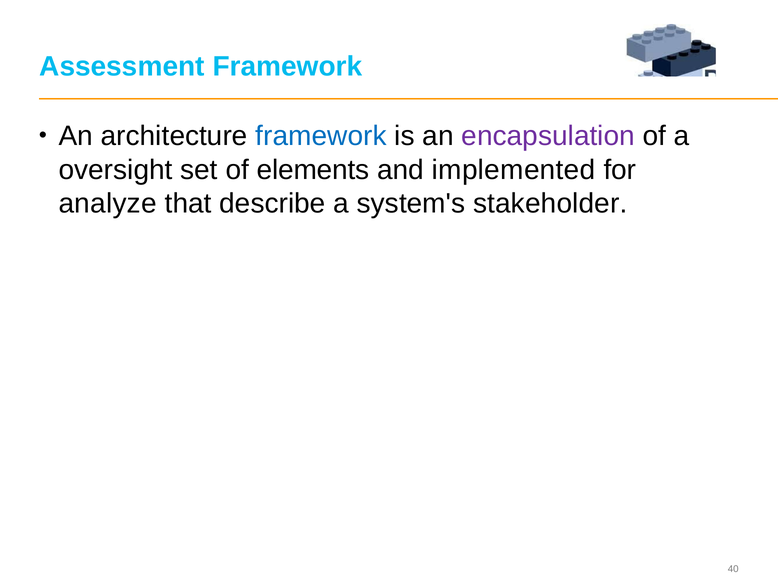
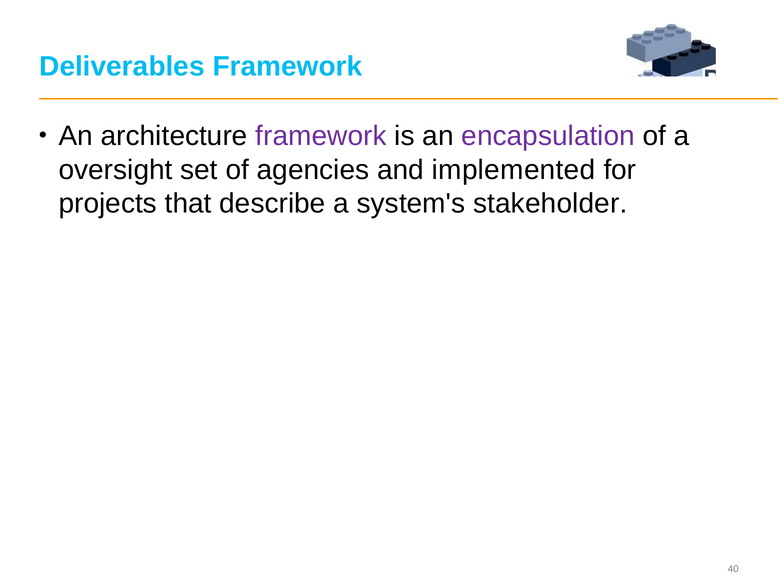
Assessment: Assessment -> Deliverables (122, 66)
framework colour: blue -> purple (321, 136)
elements: elements -> agencies (313, 170)
analyze: analyze -> projects (108, 204)
